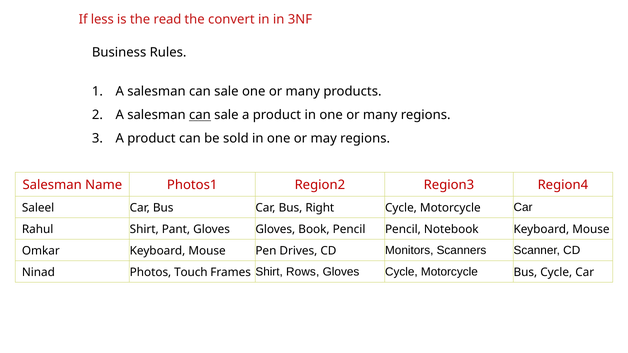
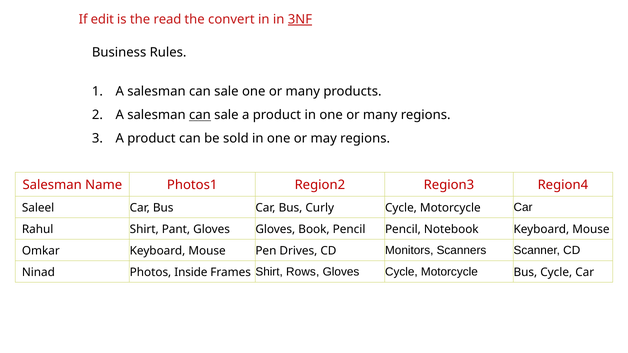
less: less -> edit (102, 19)
3NF underline: none -> present (300, 19)
Right: Right -> Curly (320, 208)
Touch: Touch -> Inside (191, 272)
